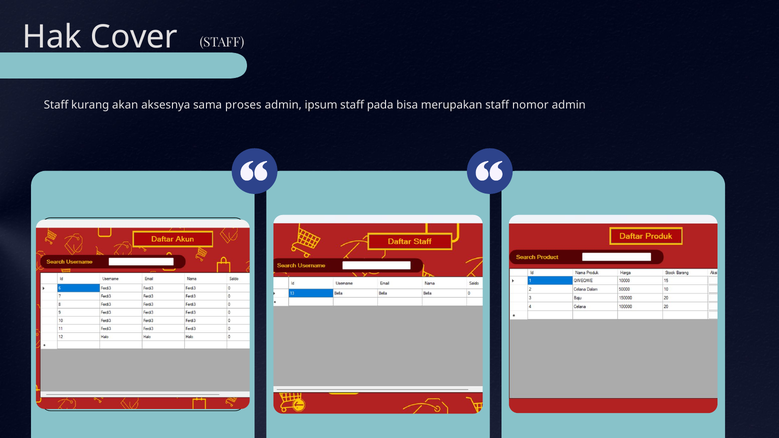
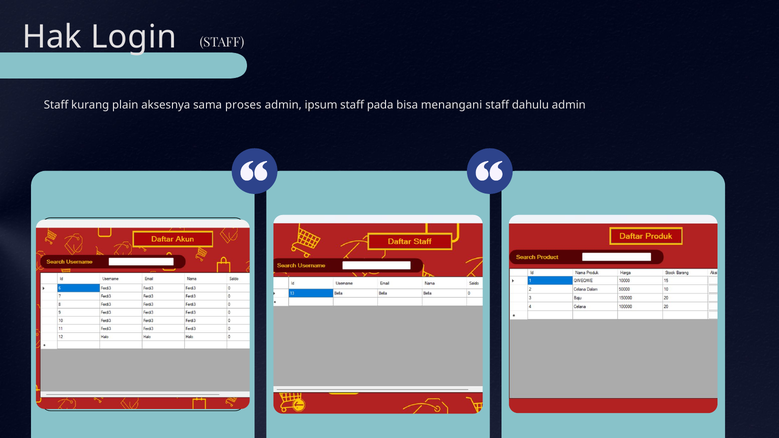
Cover: Cover -> Login (134, 37)
akan: akan -> plain (125, 105)
merupakan: merupakan -> menangani (452, 105)
nomor: nomor -> dahulu (530, 105)
